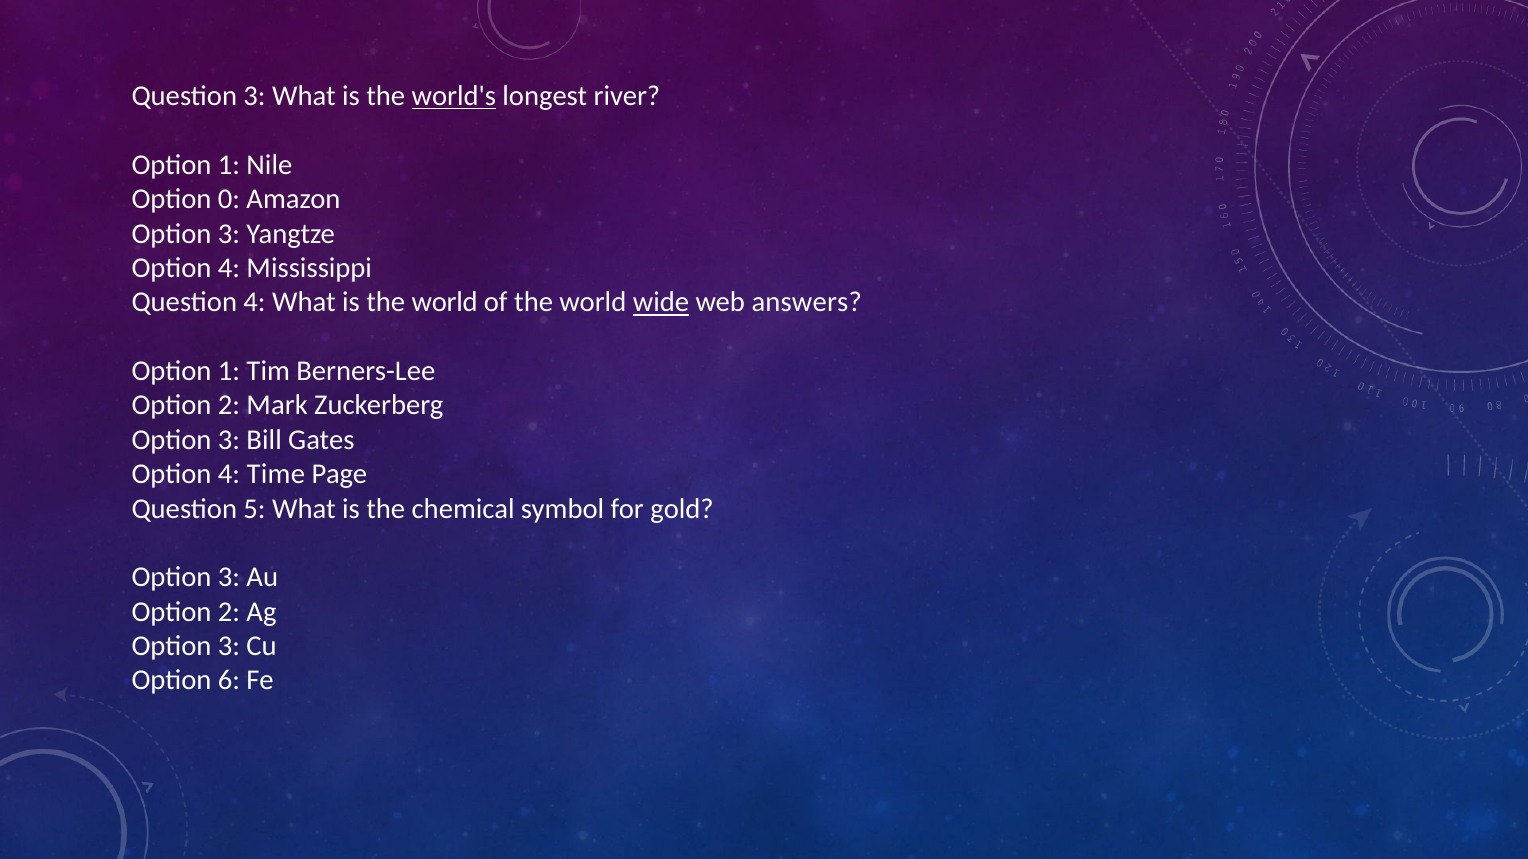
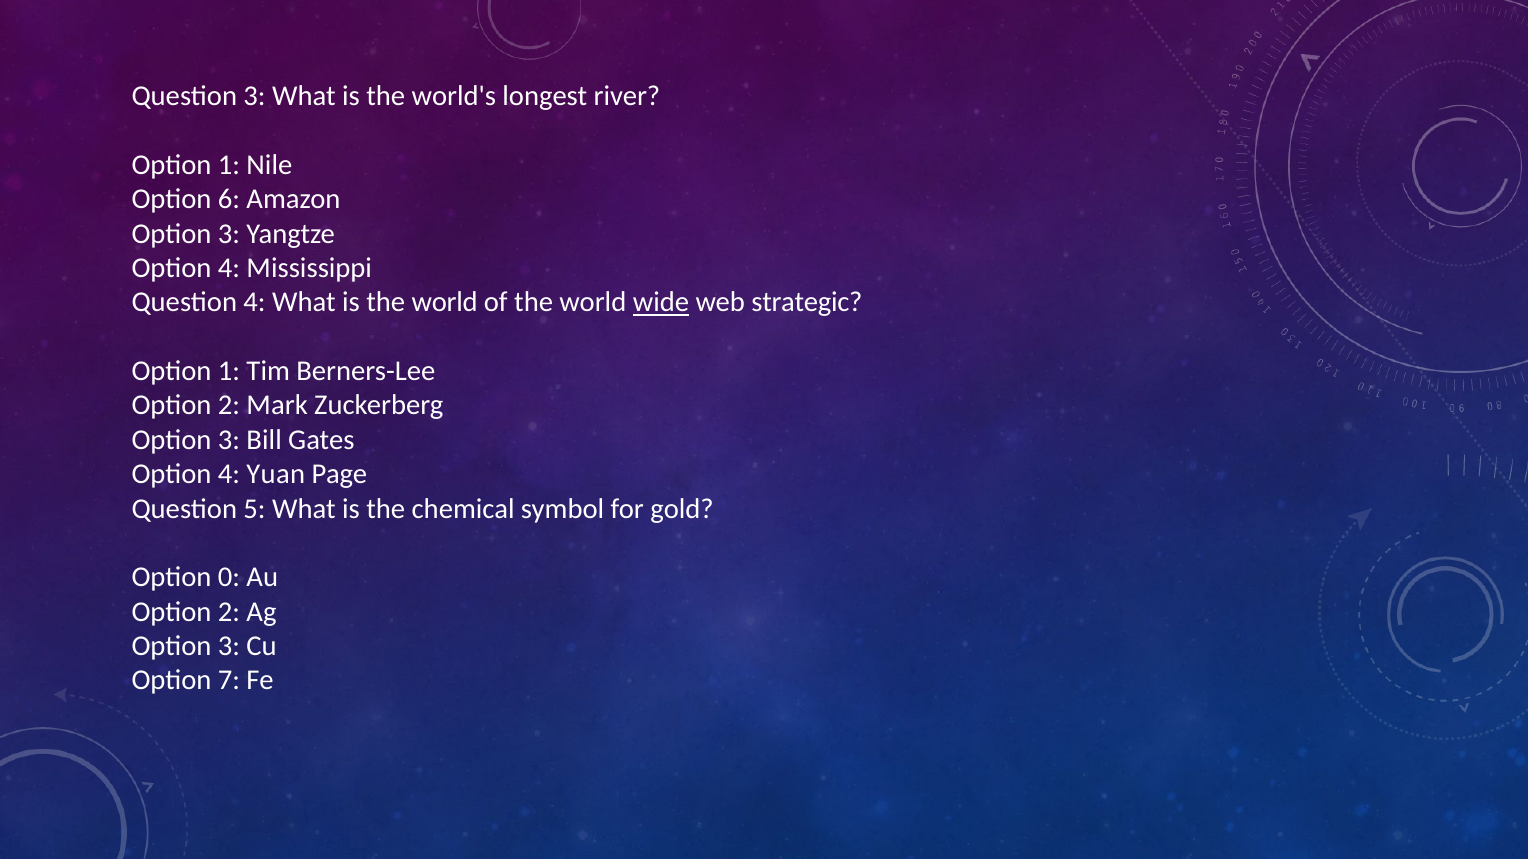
world's underline: present -> none (454, 96)
0: 0 -> 6 (229, 199)
answers: answers -> strategic (807, 303)
Time: Time -> Yuan (276, 474)
3: 3 -> 0 (229, 578)
6: 6 -> 7 (229, 681)
